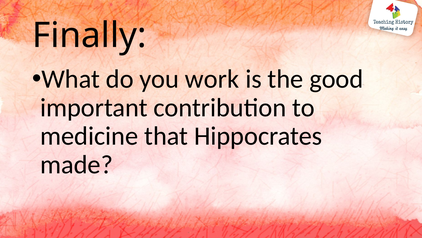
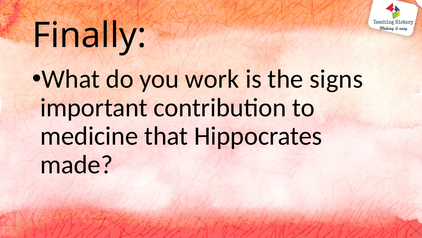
good: good -> signs (336, 79)
